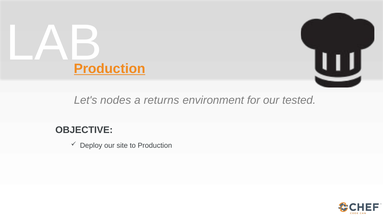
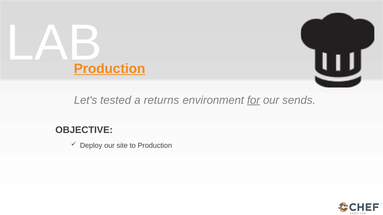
nodes: nodes -> tested (116, 100)
for underline: none -> present (254, 100)
tested: tested -> sends (299, 100)
